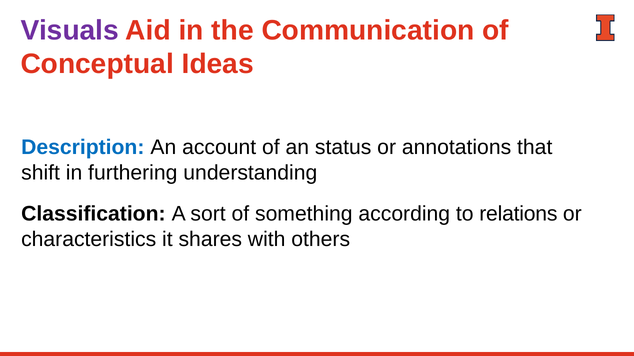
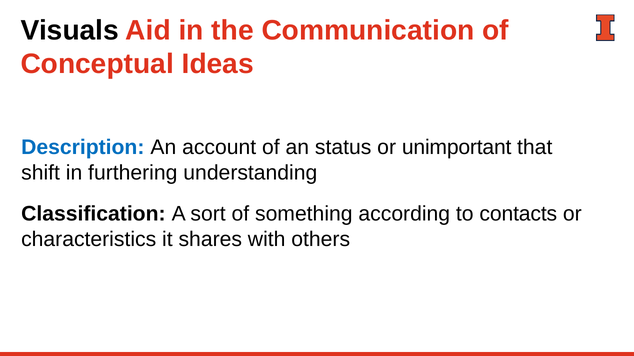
Visuals colour: purple -> black (70, 30)
annotations: annotations -> unimportant (457, 148)
relations: relations -> contacts (518, 214)
